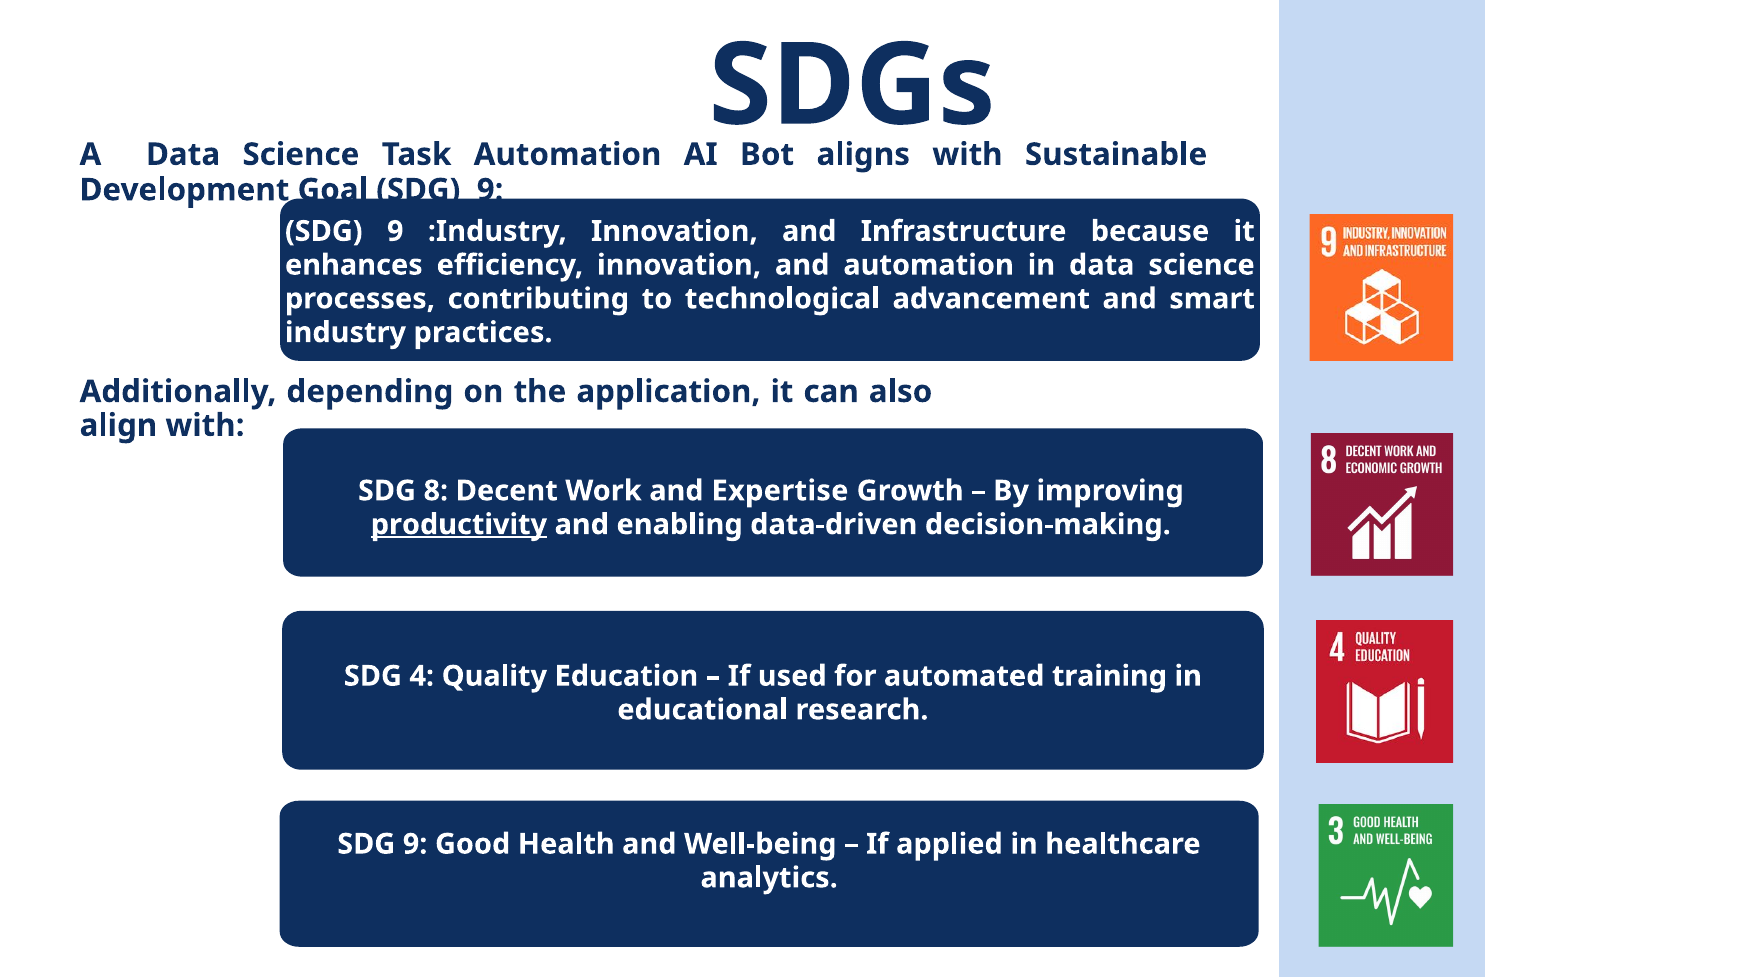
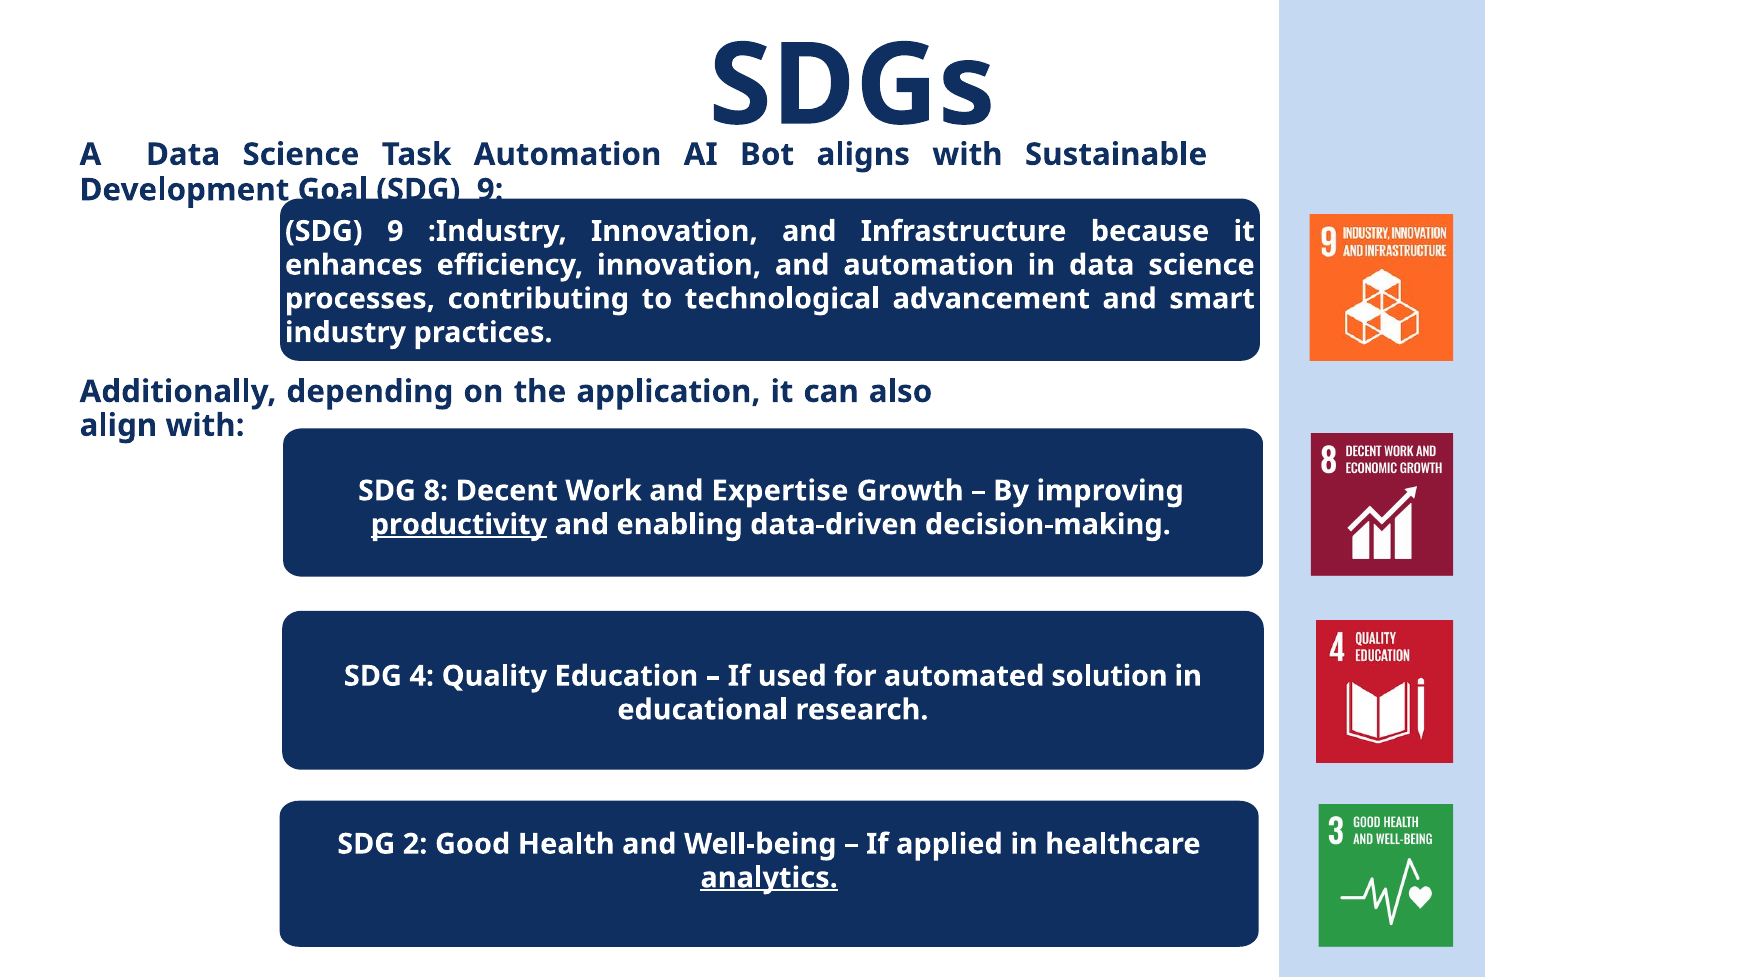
training: training -> solution (1109, 676)
9: 9 -> 2 (415, 844)
analytics underline: none -> present (769, 878)
